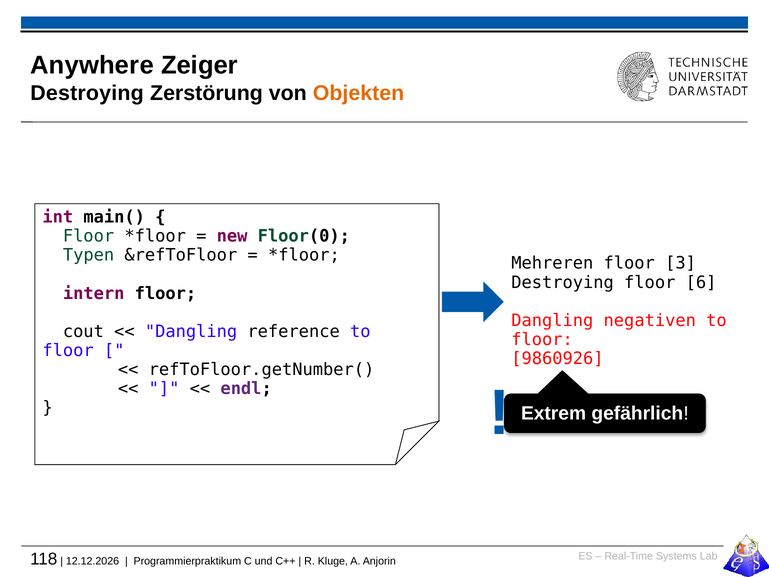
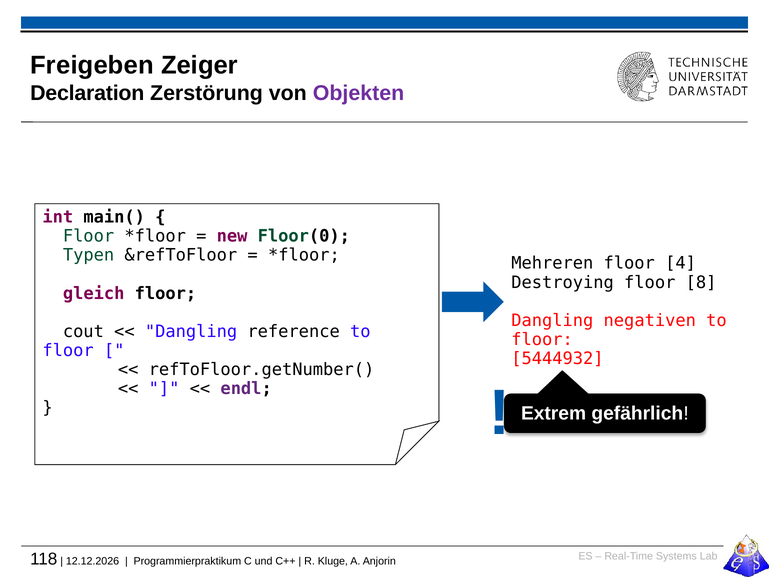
Anywhere: Anywhere -> Freigeben (92, 65)
Destroying: Destroying -> Declaration (87, 93)
Objekten colour: orange -> purple (359, 93)
3: 3 -> 4 (681, 263)
6: 6 -> 8 (701, 282)
intern: intern -> gleich (94, 293)
9860926: 9860926 -> 5444932 (557, 359)
